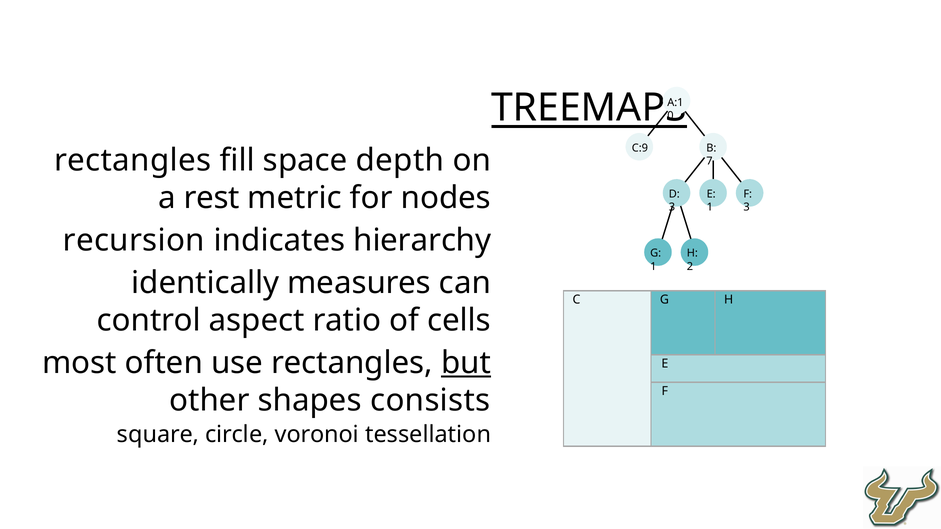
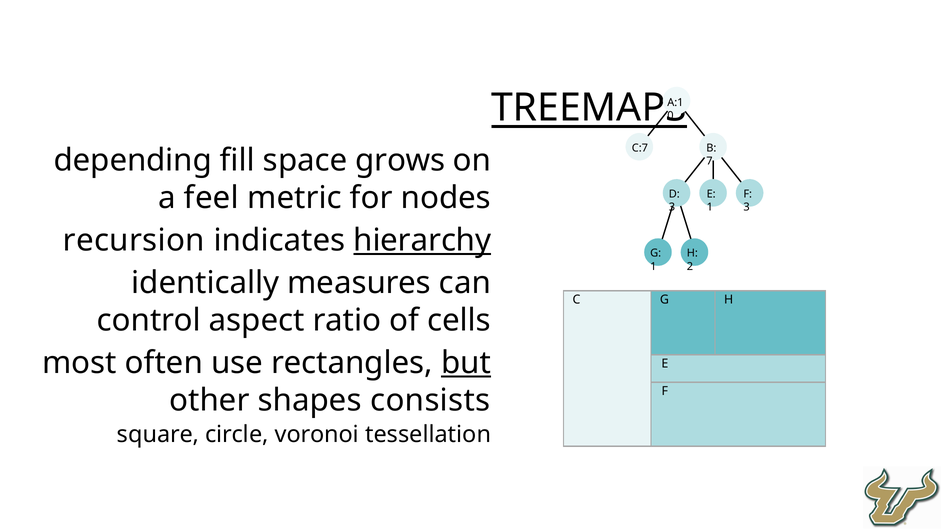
rectangles: rectangles -> depending (133, 160)
depth: depth -> grows (400, 160)
C:9: C:9 -> C:7 (640, 148)
rest: rest -> feel (211, 198)
hierarchy underline: none -> present (422, 241)
